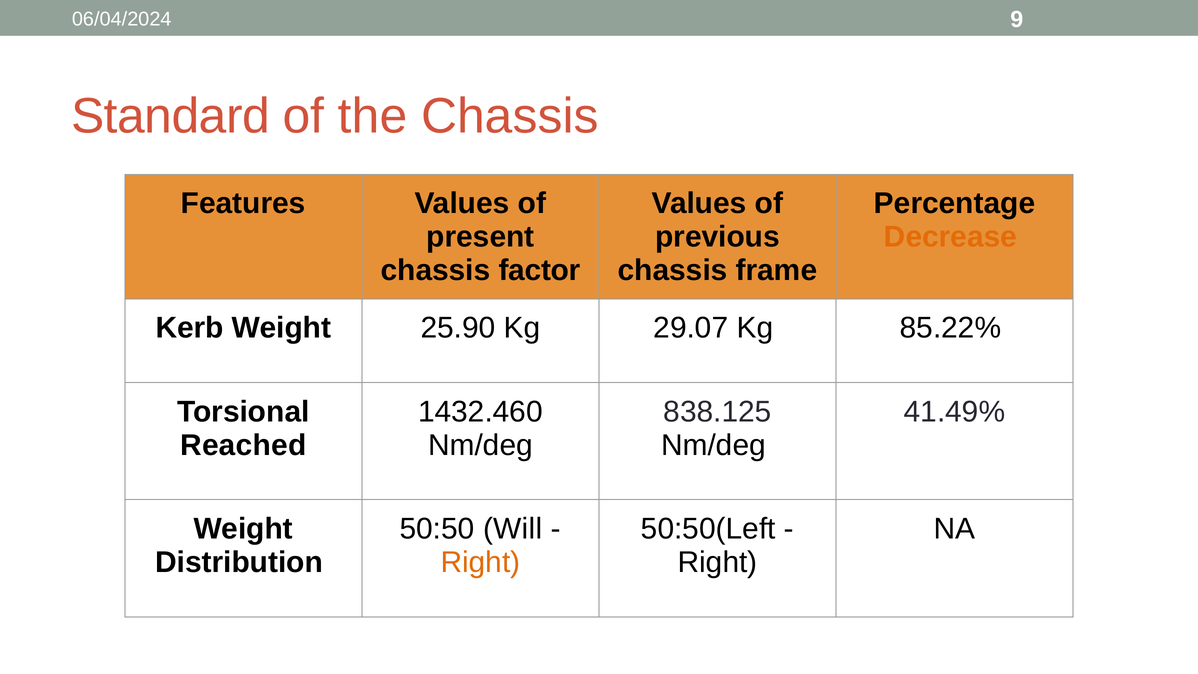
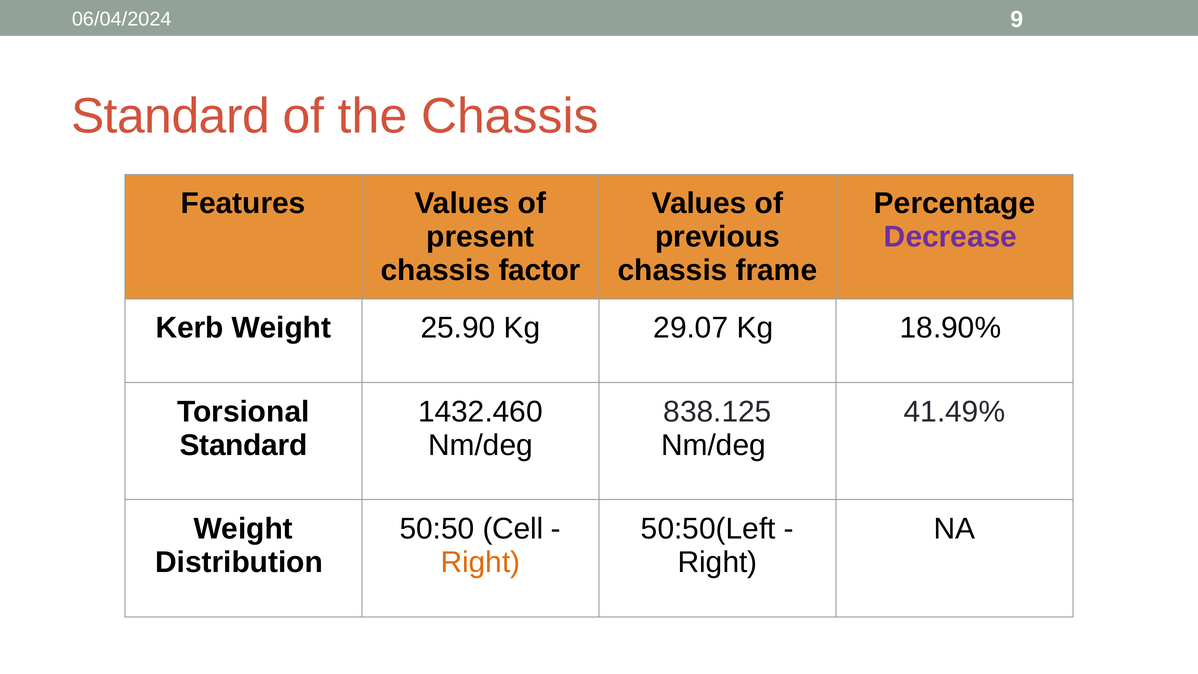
Decrease colour: orange -> purple (950, 237)
85.22%: 85.22% -> 18.90% (951, 328)
Reached: Reached -> Standard (243, 445)
Will: Will -> Cell (513, 529)
